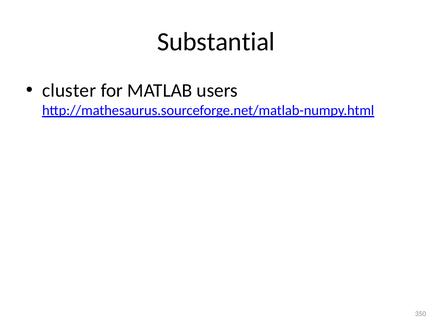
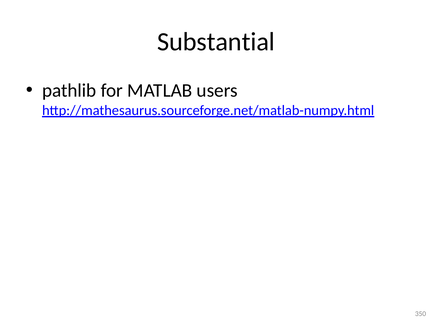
cluster: cluster -> pathlib (69, 91)
